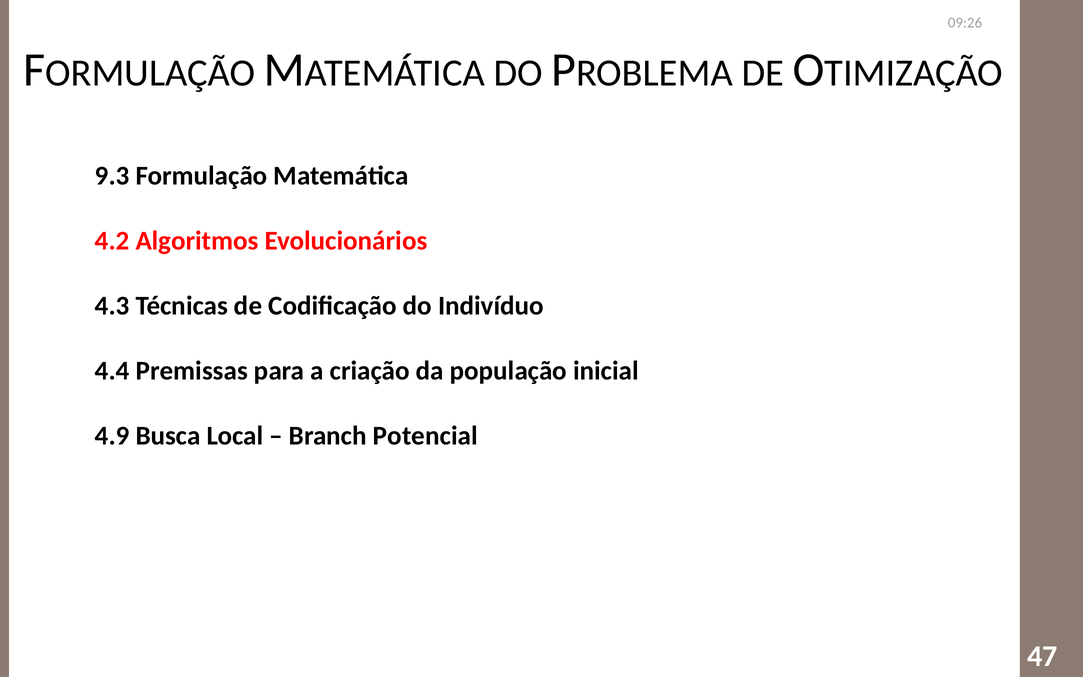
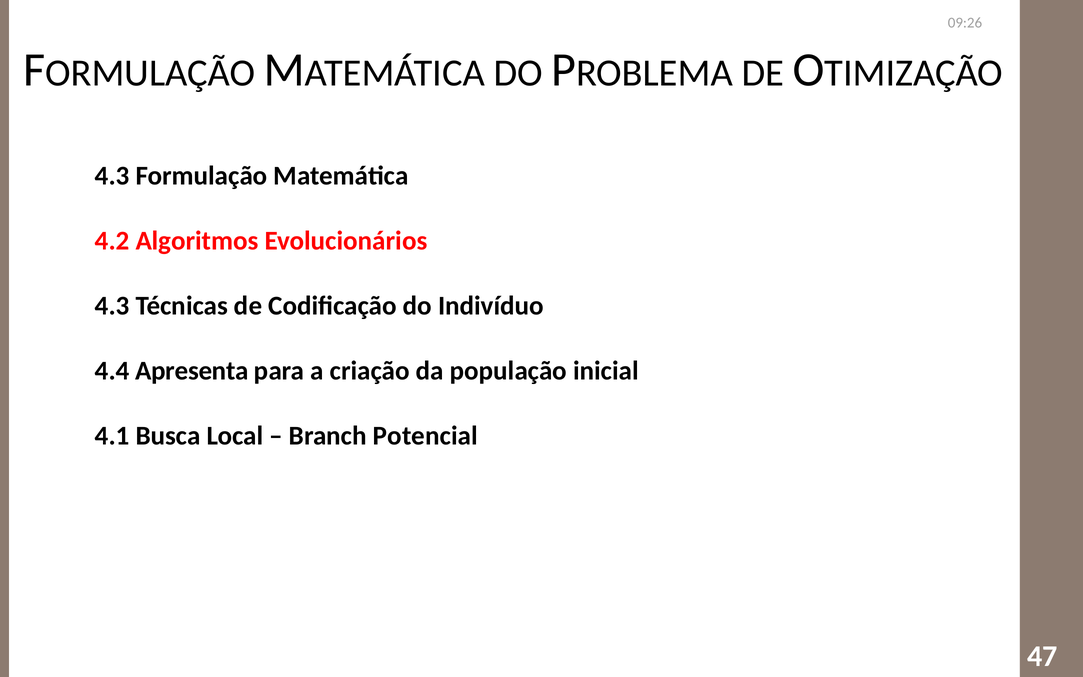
9.3: 9.3 -> 4.3 (112, 176)
Premissas: Premissas -> Apresenta (192, 371)
4.9: 4.9 -> 4.1 (112, 436)
